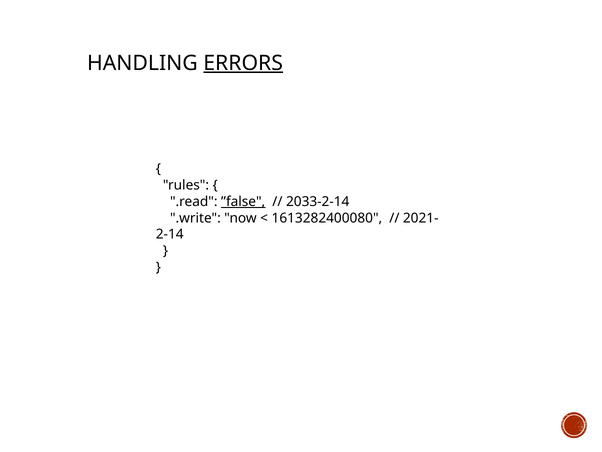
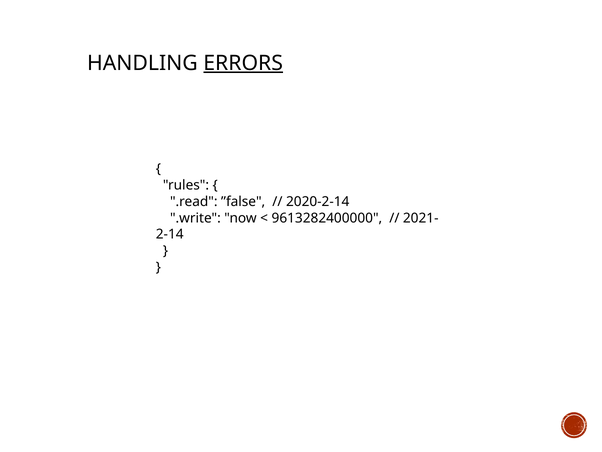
”false underline: present -> none (243, 202)
2033-2-14: 2033-2-14 -> 2020-2-14 (318, 202)
1613282400080: 1613282400080 -> 9613282400000 (327, 218)
